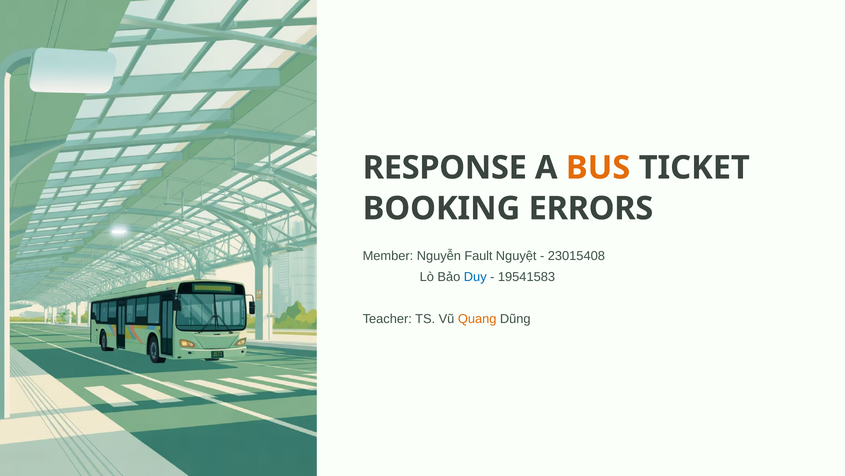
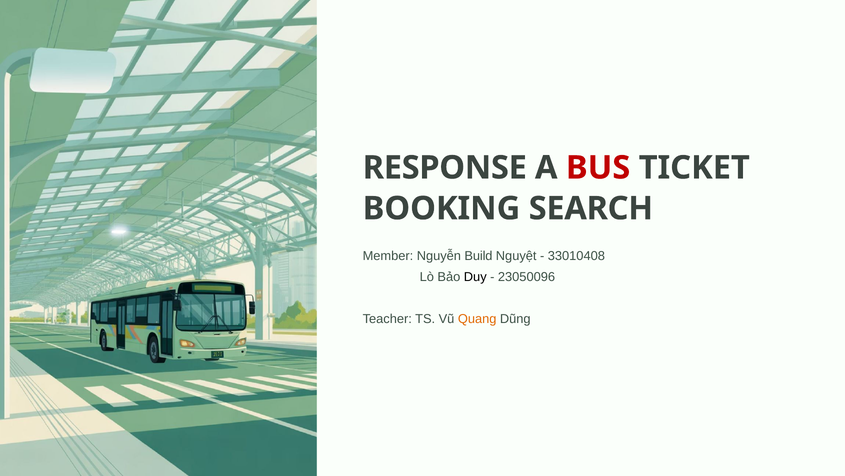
BUS colour: orange -> red (598, 168)
ERRORS: ERRORS -> SEARCH (591, 208)
Fault: Fault -> Build (478, 256)
23015408: 23015408 -> 33010408 (576, 256)
Duy colour: blue -> black (475, 277)
19541583: 19541583 -> 23050096 (527, 277)
